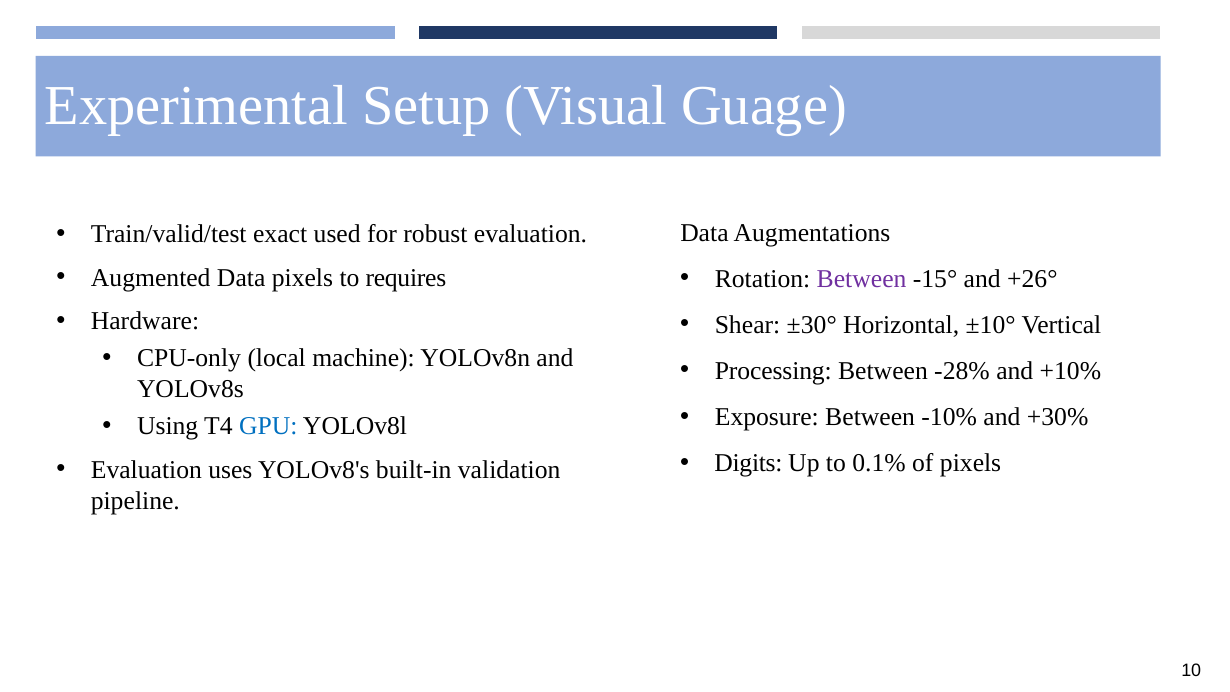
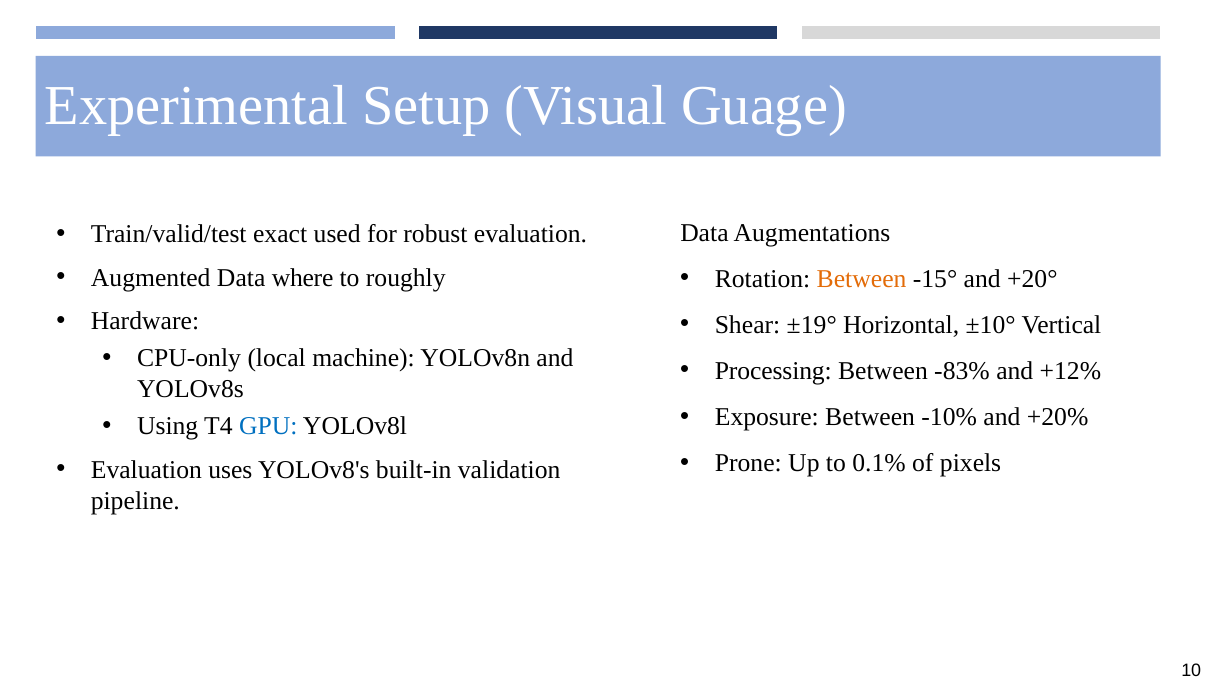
Data pixels: pixels -> where (303, 278)
requires: requires -> roughly (406, 278)
Between colour: purple -> orange (862, 279)
+26°: +26° -> +20° (1032, 279)
±30°: ±30° -> ±19° (812, 325)
-28%: -28% -> -83% (962, 371)
+10%: +10% -> +12% (1070, 371)
+30%: +30% -> +20% (1058, 417)
Digits: Digits -> Prone (748, 463)
